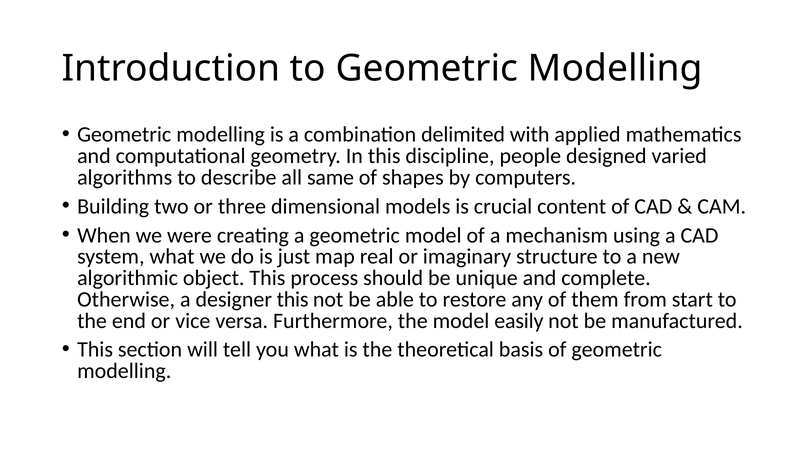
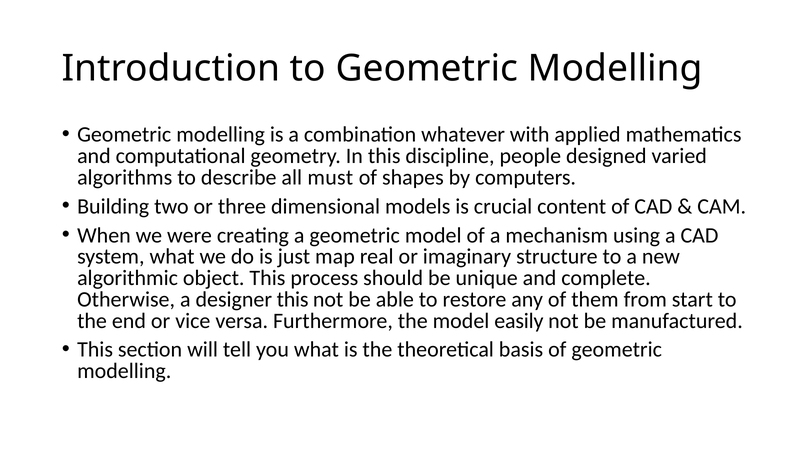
delimited: delimited -> whatever (463, 134)
same: same -> must (330, 177)
